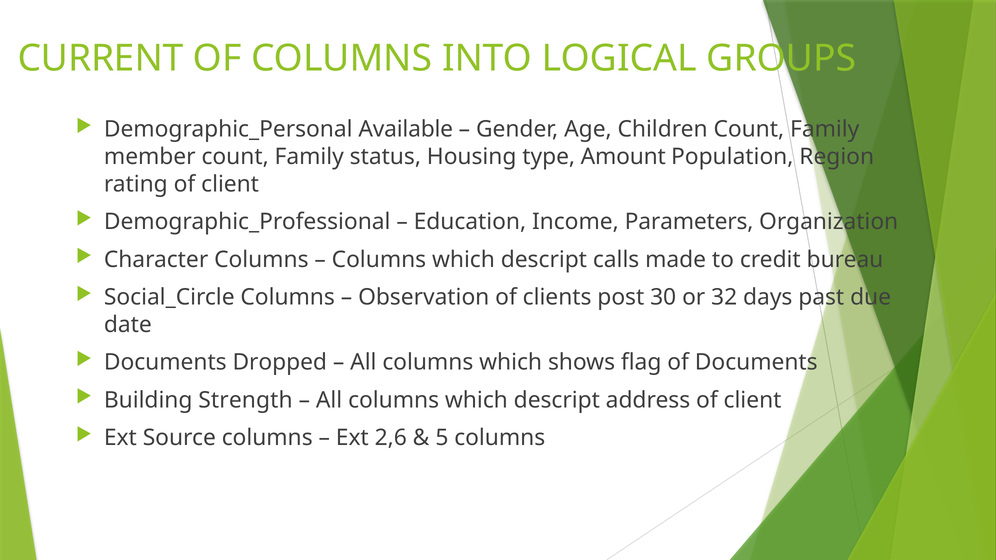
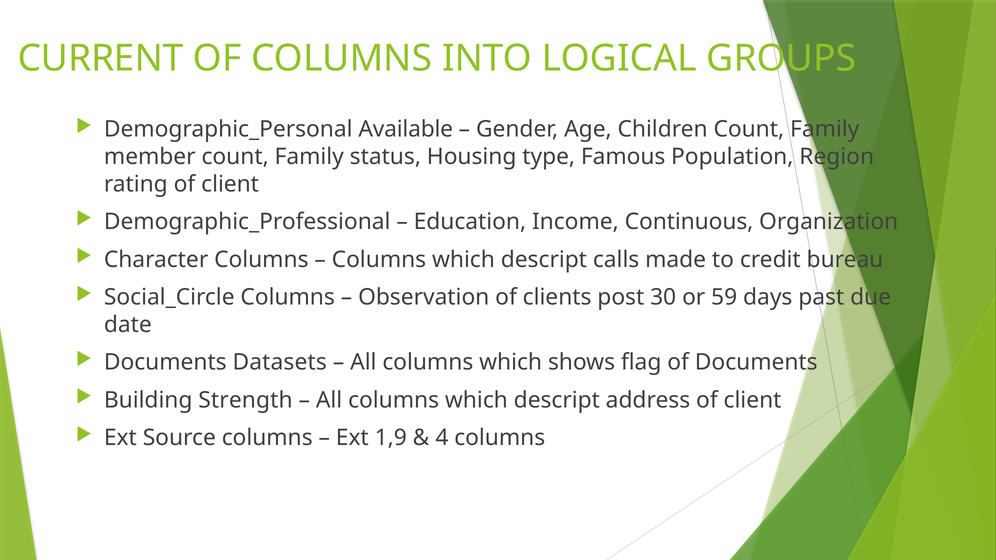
Amount: Amount -> Famous (623, 157)
Parameters: Parameters -> Continuous (689, 222)
32: 32 -> 59 (724, 297)
Dropped: Dropped -> Datasets (280, 362)
2,6: 2,6 -> 1,9 (391, 438)
5: 5 -> 4 (442, 438)
